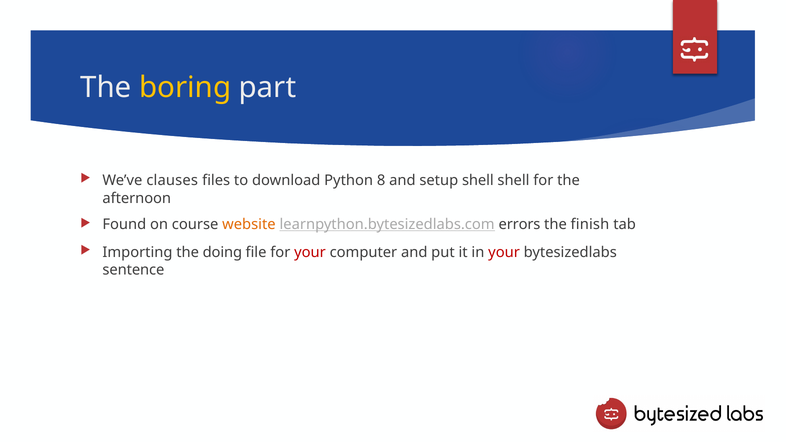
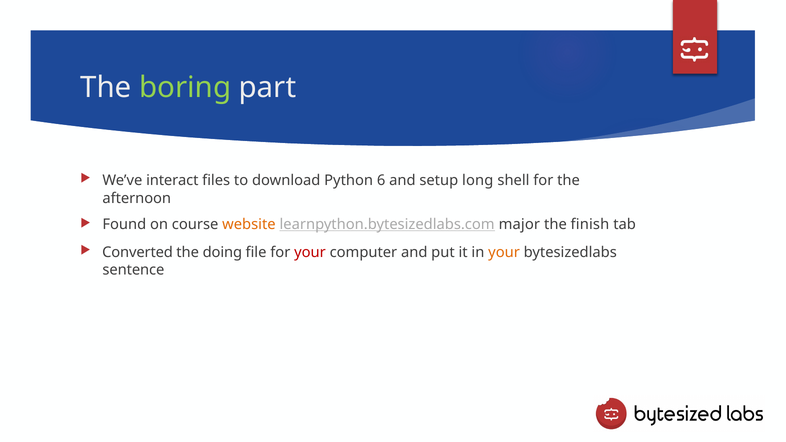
boring colour: yellow -> light green (185, 88)
clauses: clauses -> interact (172, 181)
8: 8 -> 6 (381, 181)
setup shell: shell -> long (478, 181)
errors: errors -> major (519, 224)
Importing: Importing -> Converted (138, 252)
your colour: red -> orange (504, 252)
